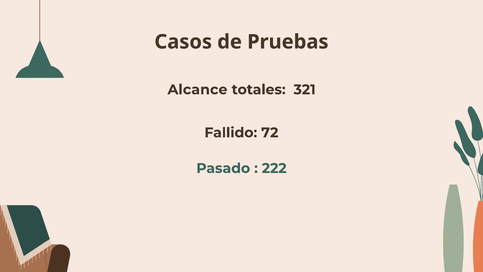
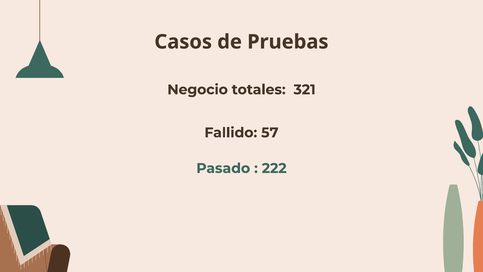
Alcance: Alcance -> Negocio (198, 90)
72: 72 -> 57 (270, 133)
